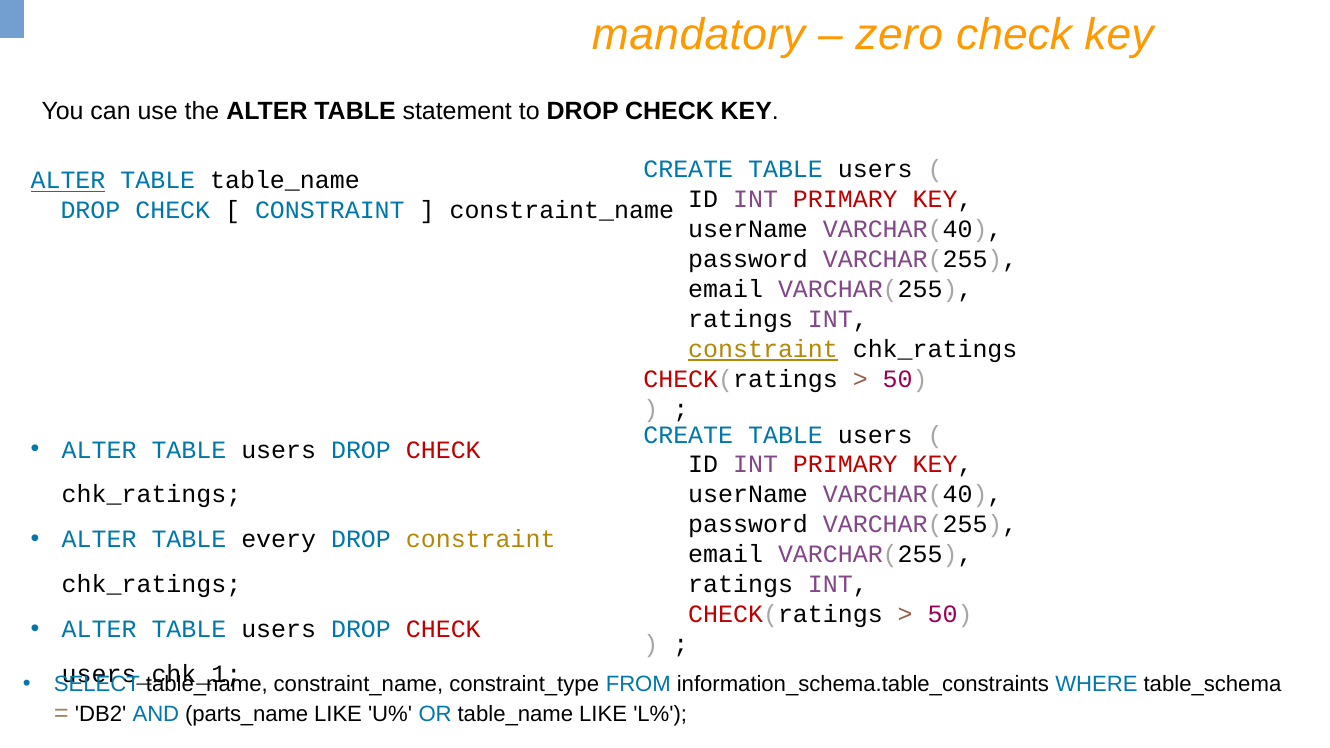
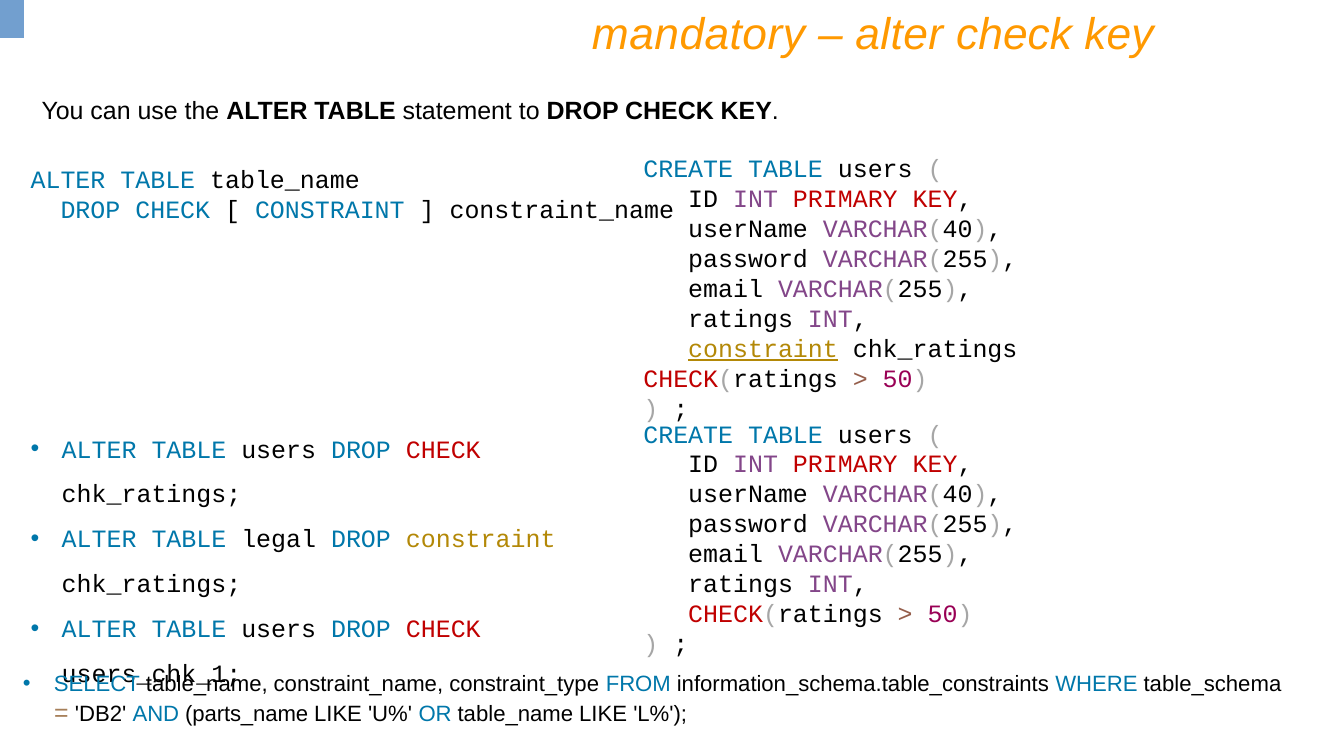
zero: zero -> alter (899, 35)
ALTER underline: present -> none (68, 181)
every: every -> legal (279, 540)
